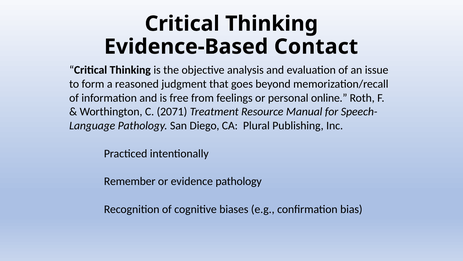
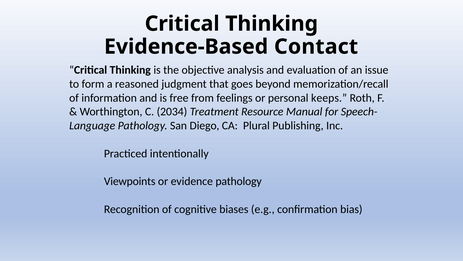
online: online -> keeps (329, 98)
2071: 2071 -> 2034 (172, 112)
Remember: Remember -> Viewpoints (130, 181)
